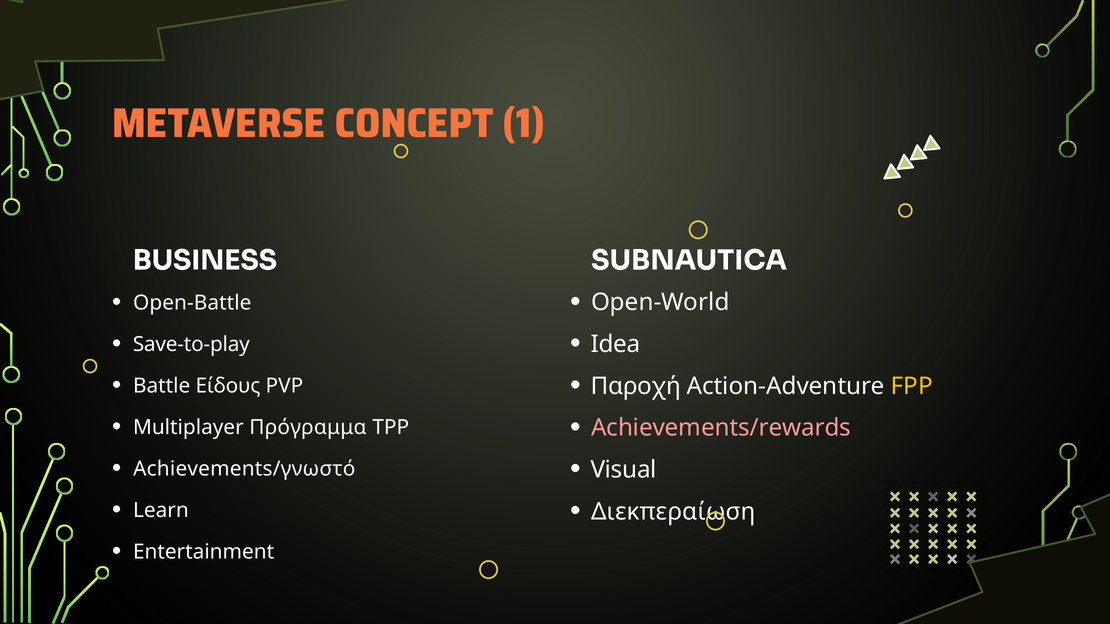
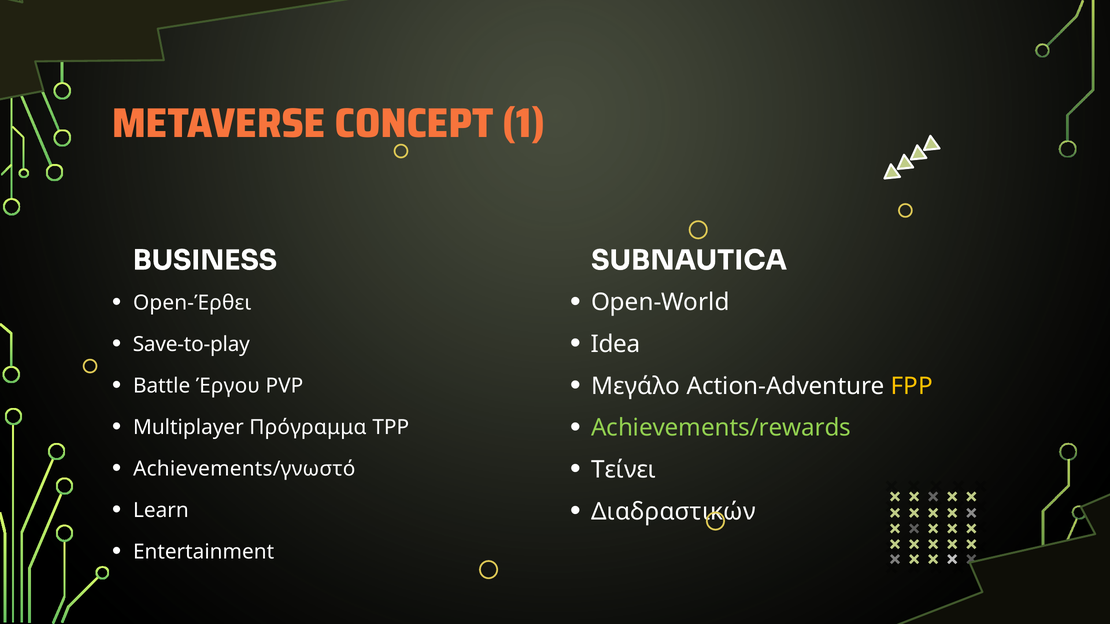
Open-Battle: Open-Battle -> Open-Έρθει (192, 303)
Παροχή: Παροχή -> Μεγάλο (636, 386)
Είδους: Είδους -> Έργου (228, 386)
Achievements/rewards colour: pink -> light green (721, 428)
Visual: Visual -> Τείνει (624, 470)
Διεκπεραίωση: Διεκπεραίωση -> Διαδραστικών (673, 512)
